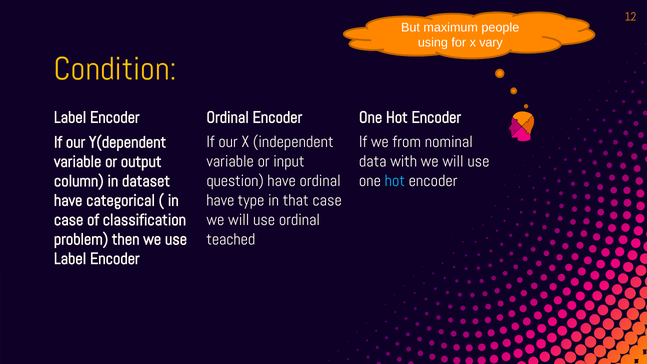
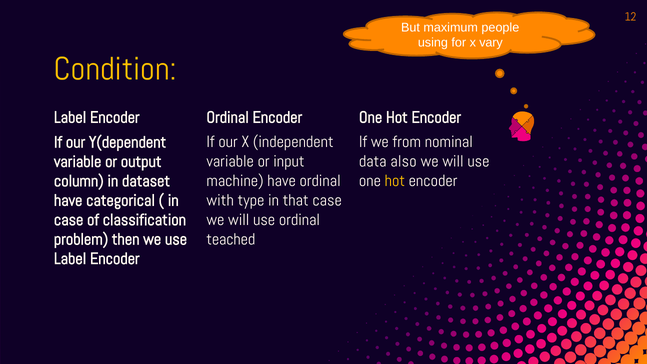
with: with -> also (404, 162)
question: question -> machine (235, 181)
hot colour: light blue -> yellow (395, 181)
have: have -> with (220, 200)
